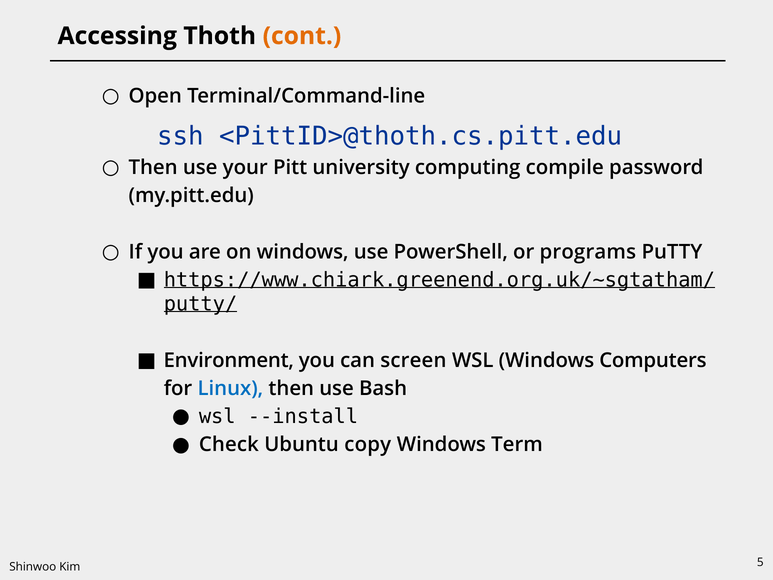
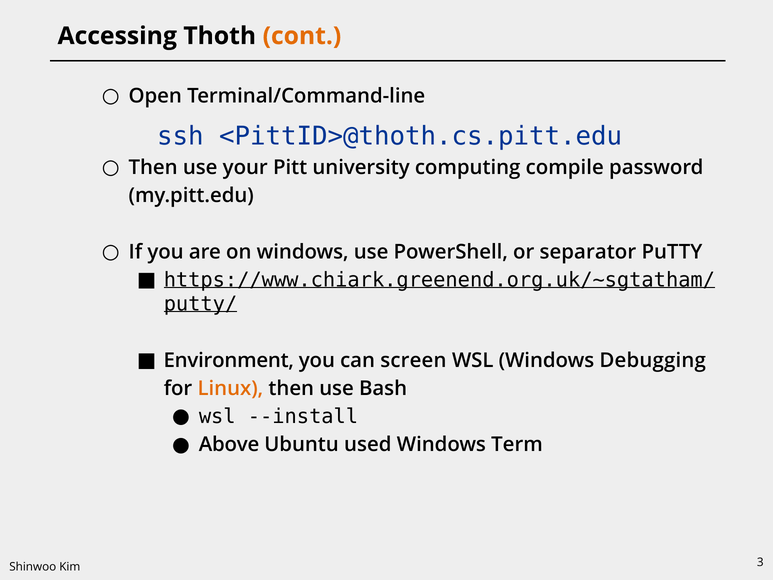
programs: programs -> separator (588, 252)
Computers: Computers -> Debugging (653, 360)
Linux colour: blue -> orange (230, 388)
Check: Check -> Above (229, 445)
copy: copy -> used (368, 445)
5: 5 -> 3 (760, 562)
